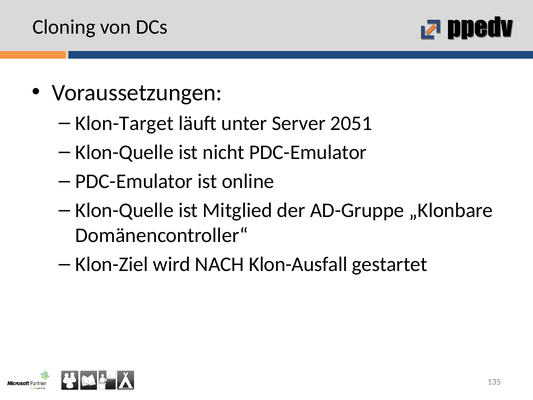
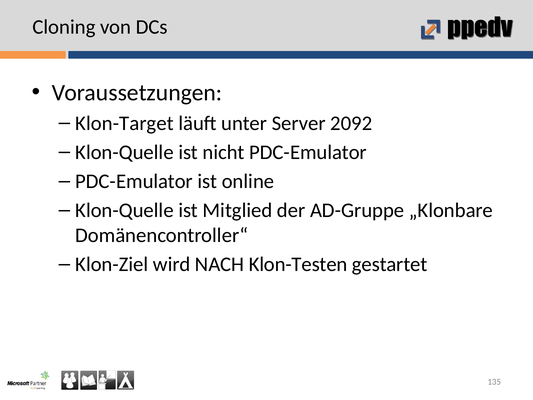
2051: 2051 -> 2092 (351, 123)
Klon-Ausfall: Klon-Ausfall -> Klon-Testen (298, 264)
